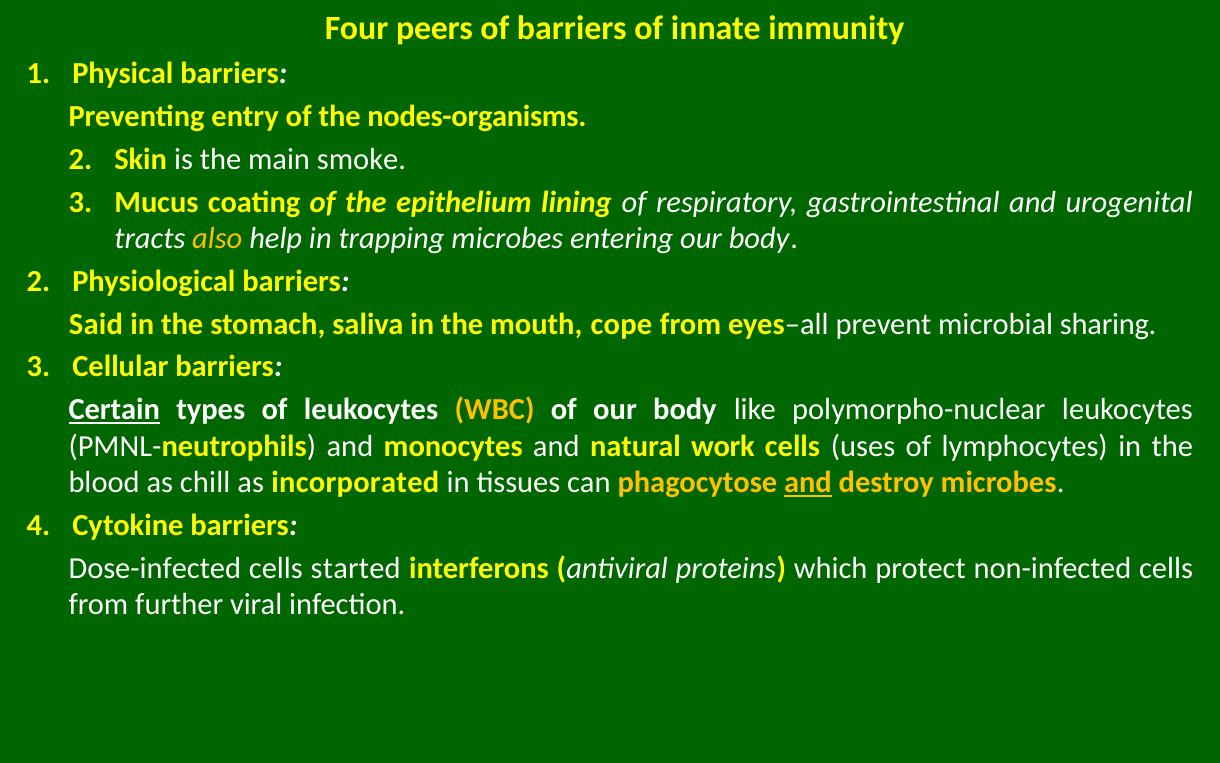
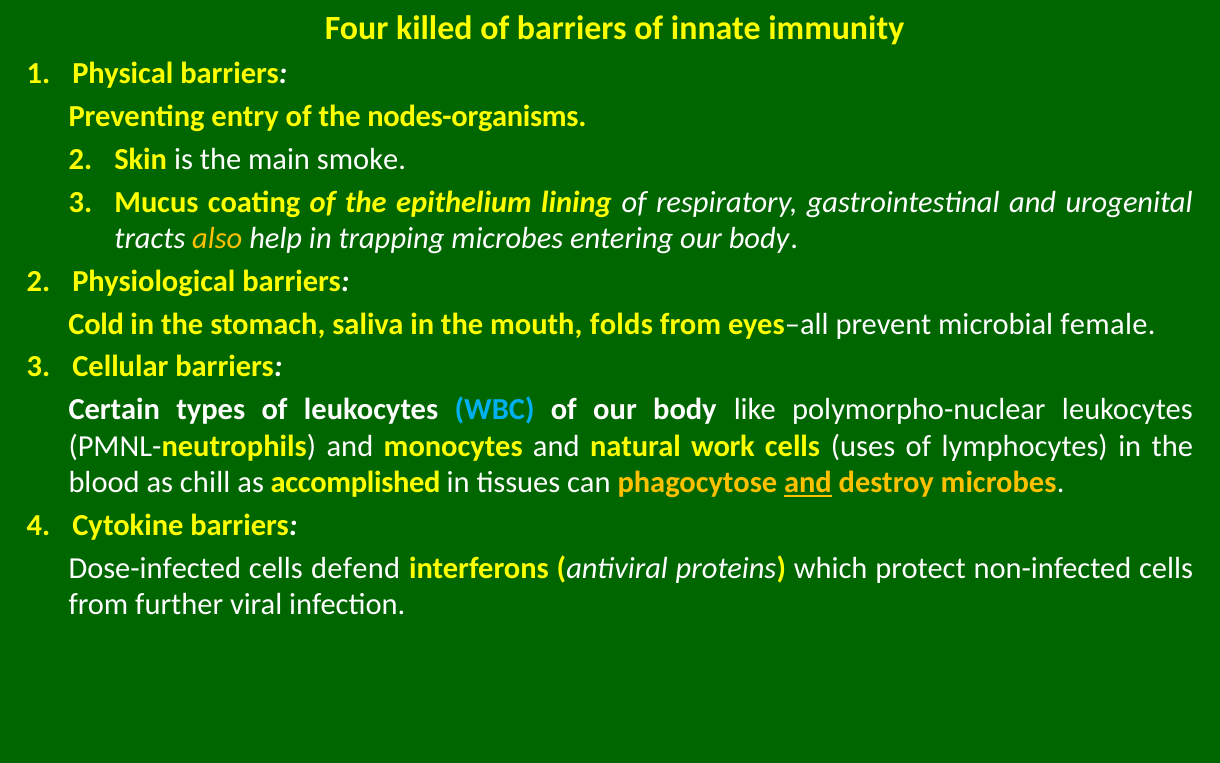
peers: peers -> killed (434, 29)
Said: Said -> Cold (96, 324)
cope: cope -> folds (621, 324)
sharing: sharing -> female (1108, 324)
Certain underline: present -> none (114, 409)
WBC colour: yellow -> light blue (495, 409)
incorporated: incorporated -> accomplished (356, 482)
started: started -> defend (356, 568)
